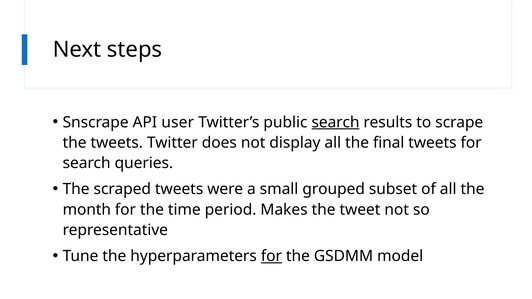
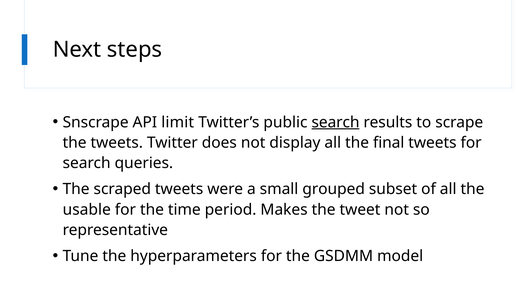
user: user -> limit (178, 122)
month: month -> usable (87, 210)
for underline: present -> none (271, 256)
